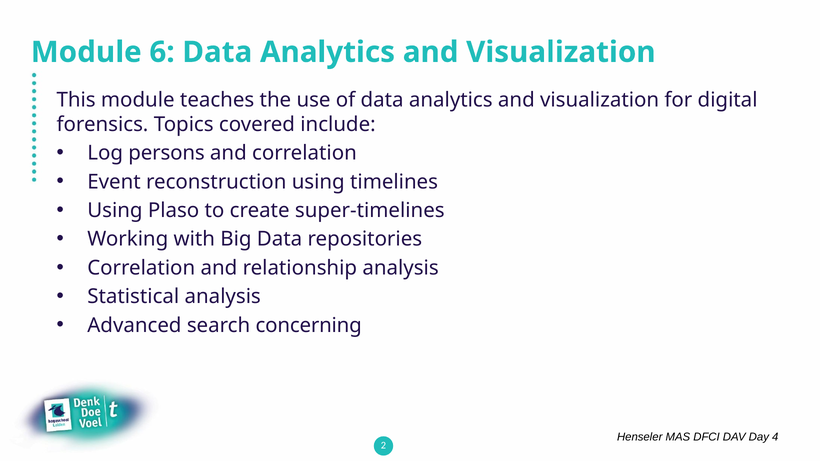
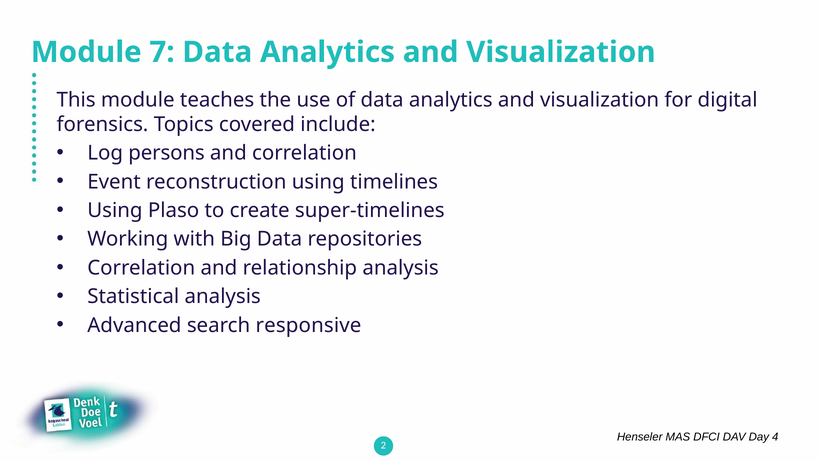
6: 6 -> 7 (162, 52)
concerning: concerning -> responsive (309, 325)
